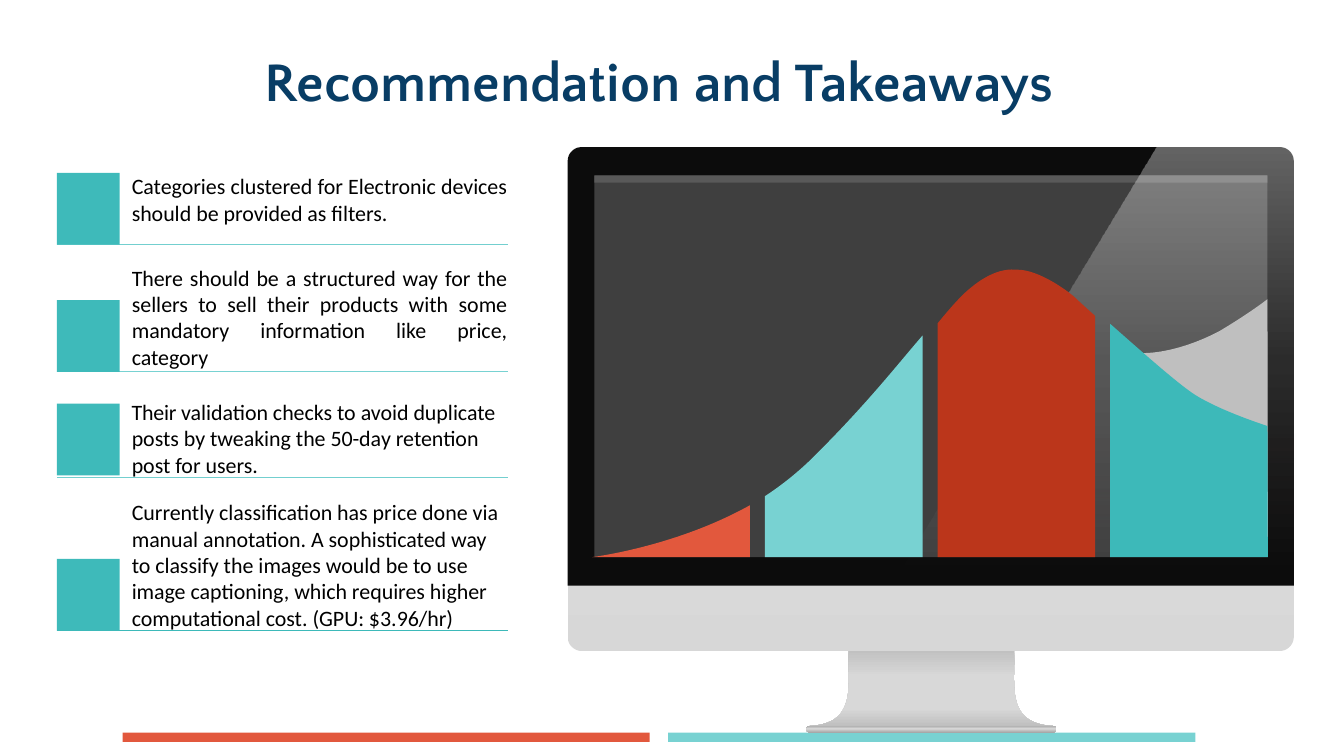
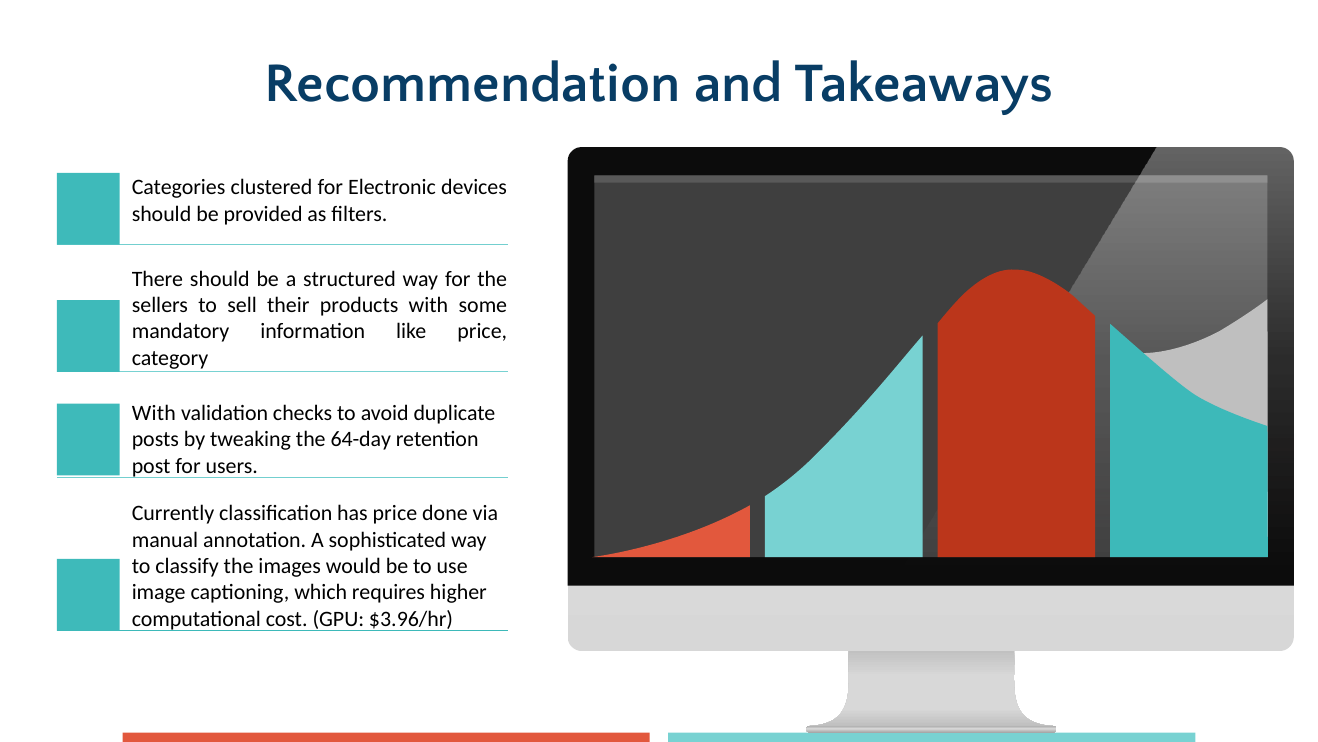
Their: Their -> With (154, 413)
50-day: 50-day -> 64-day (361, 439)
